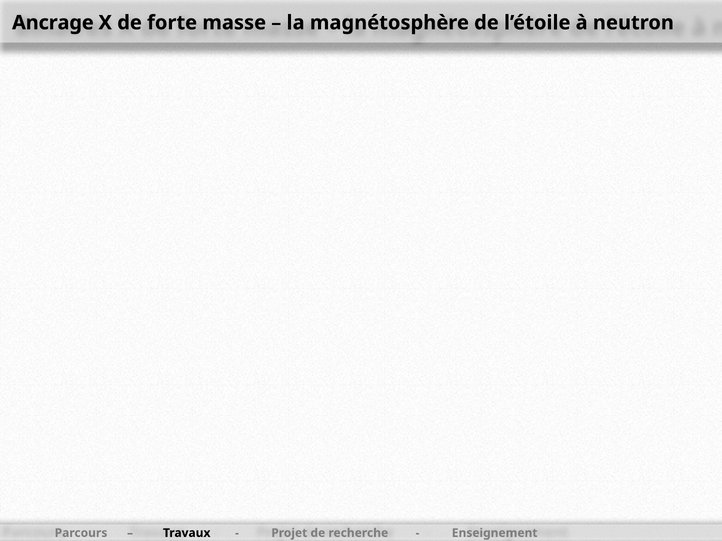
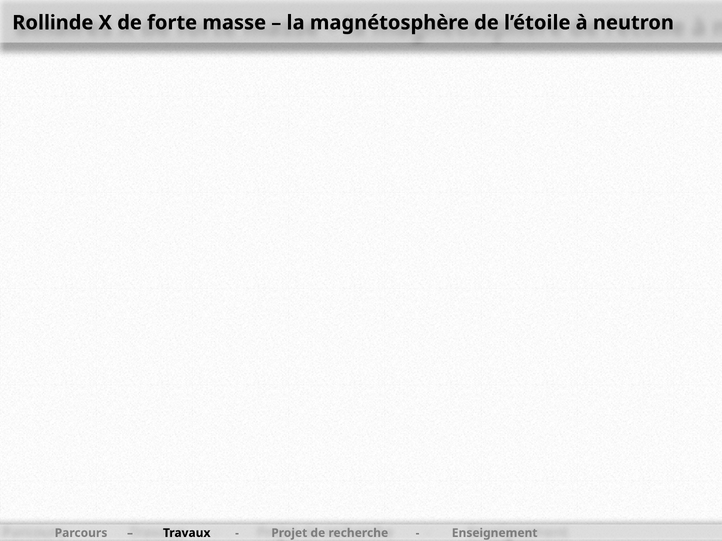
Ancrage: Ancrage -> Rollinde (53, 23)
